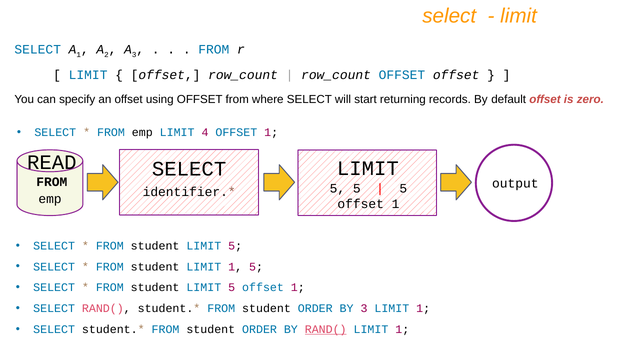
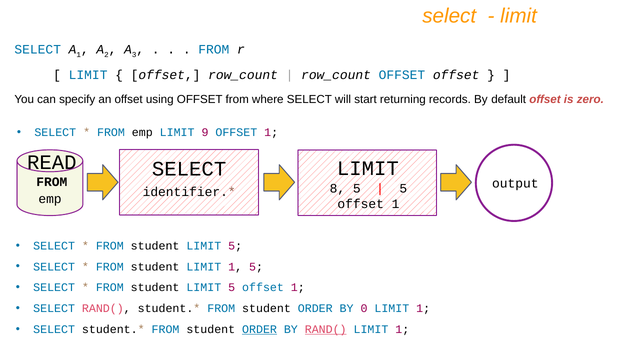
4: 4 -> 9 (205, 133)
5: 5 -> 8 (337, 189)
BY 3: 3 -> 0 (364, 309)
ORDER underline: none -> present (260, 330)
